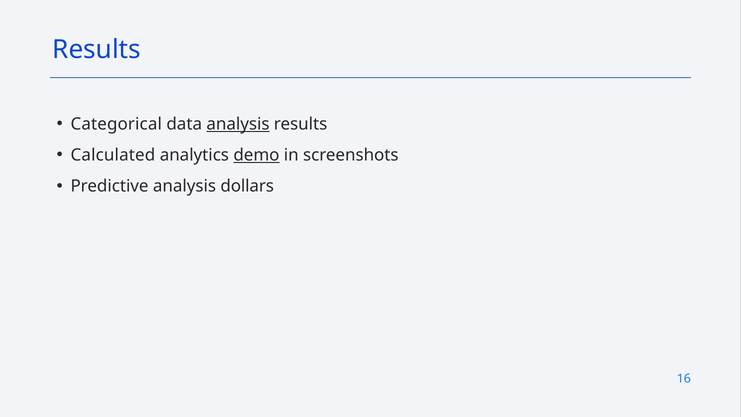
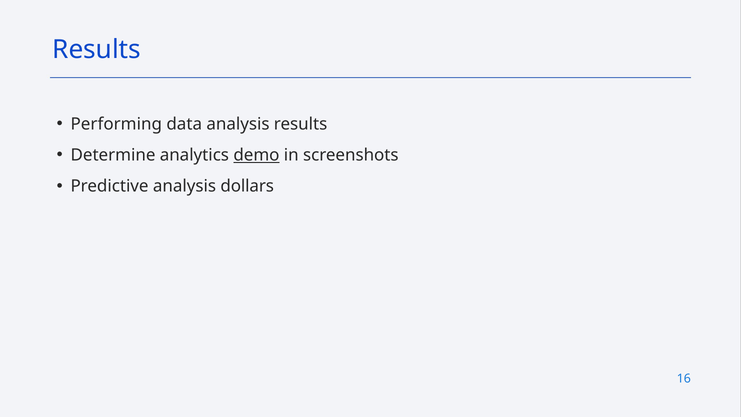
Categorical: Categorical -> Performing (116, 124)
analysis underline: present -> none (238, 124)
Calculated: Calculated -> Determine (113, 155)
